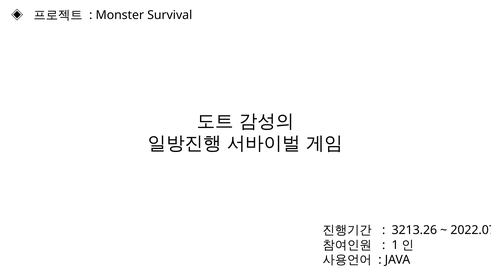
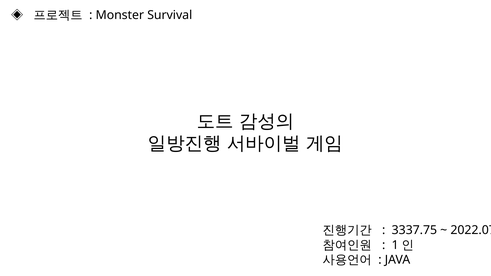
3213.26: 3213.26 -> 3337.75 (414, 230)
